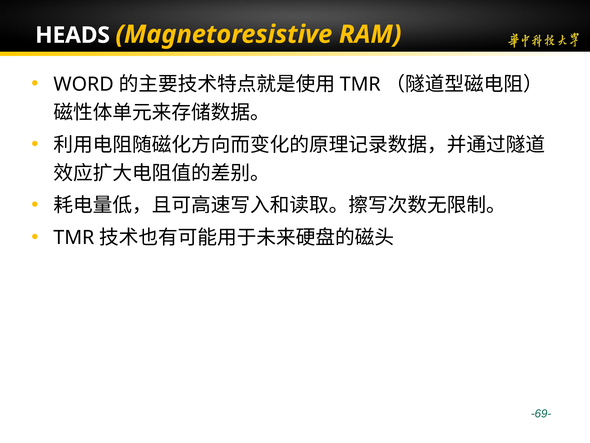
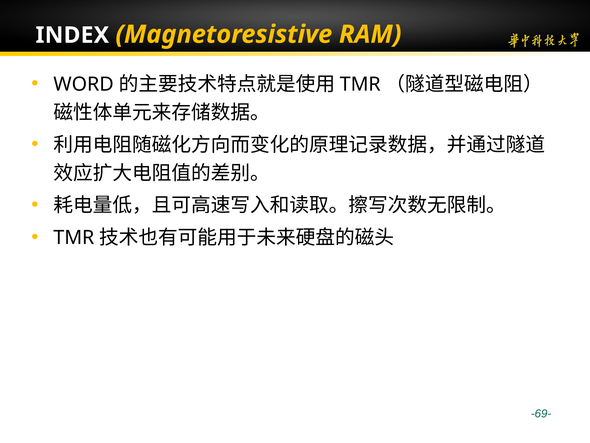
HEADS: HEADS -> INDEX (72, 35)
